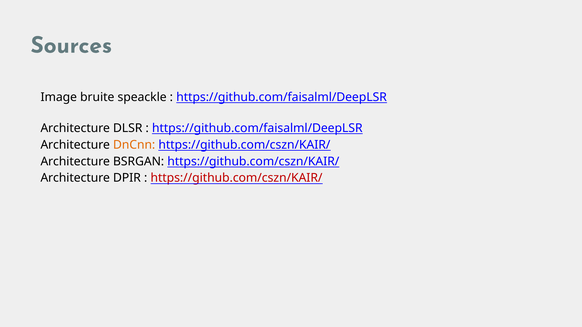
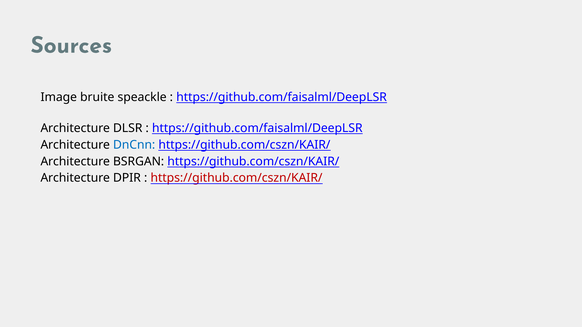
DnCnn colour: orange -> blue (134, 145)
